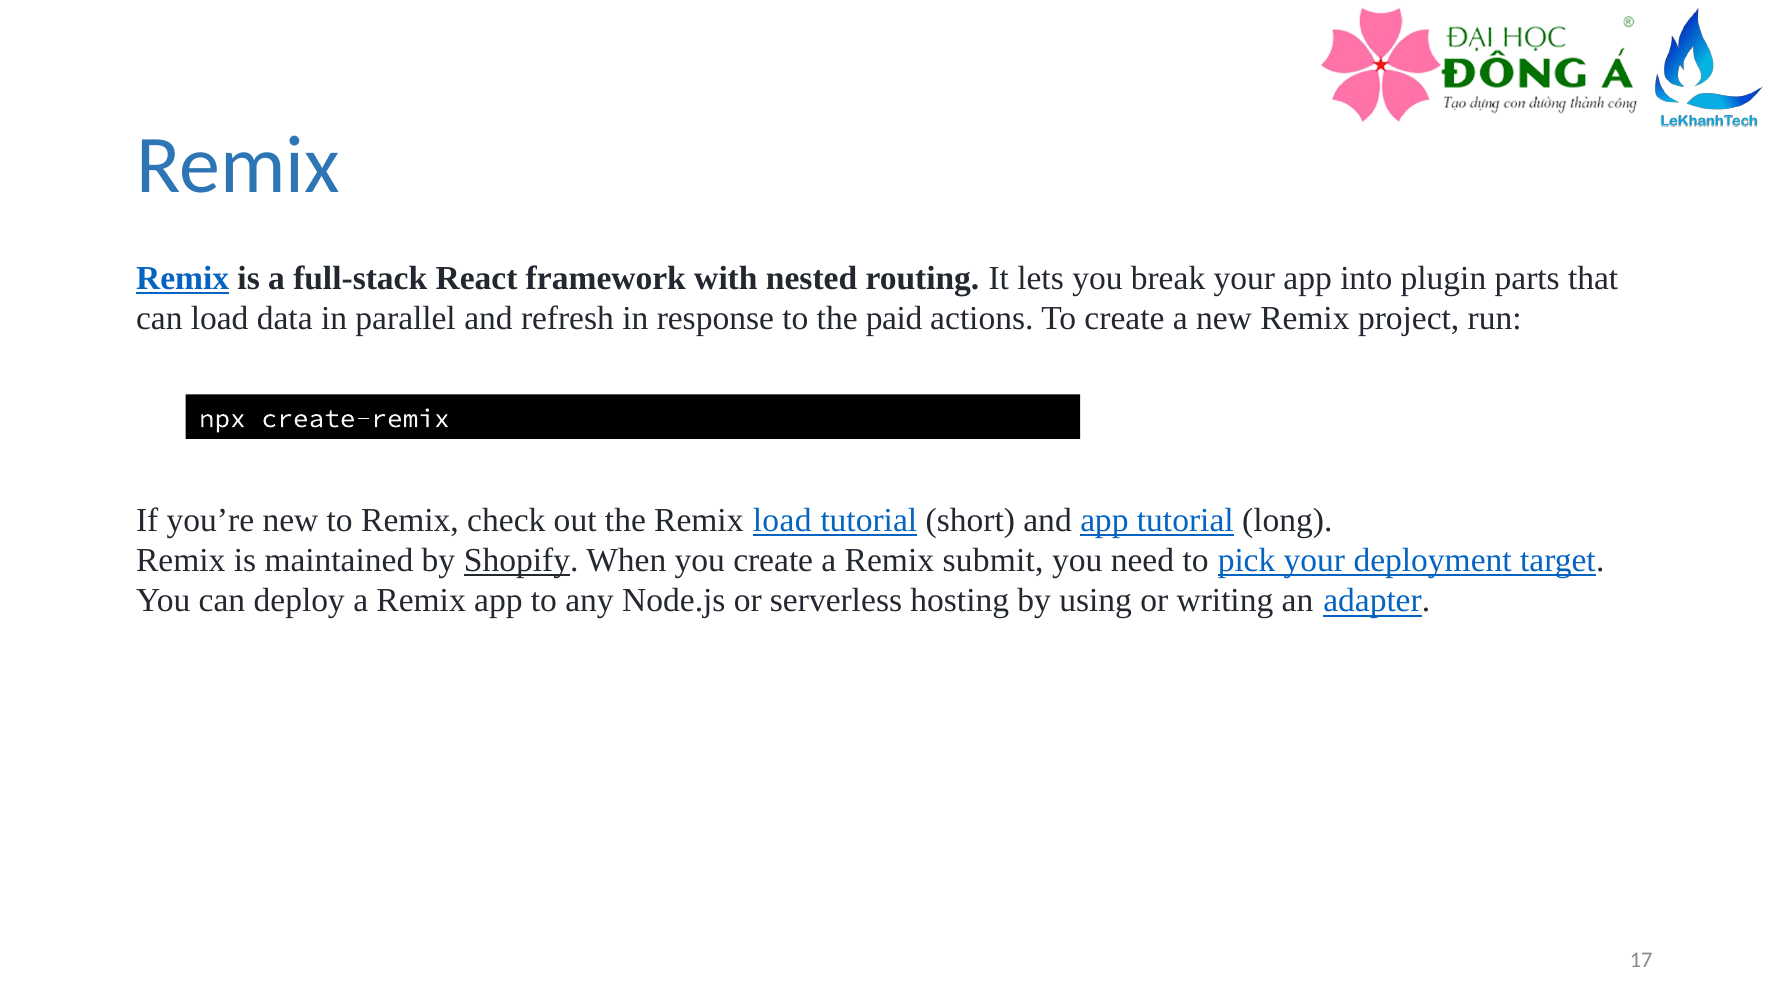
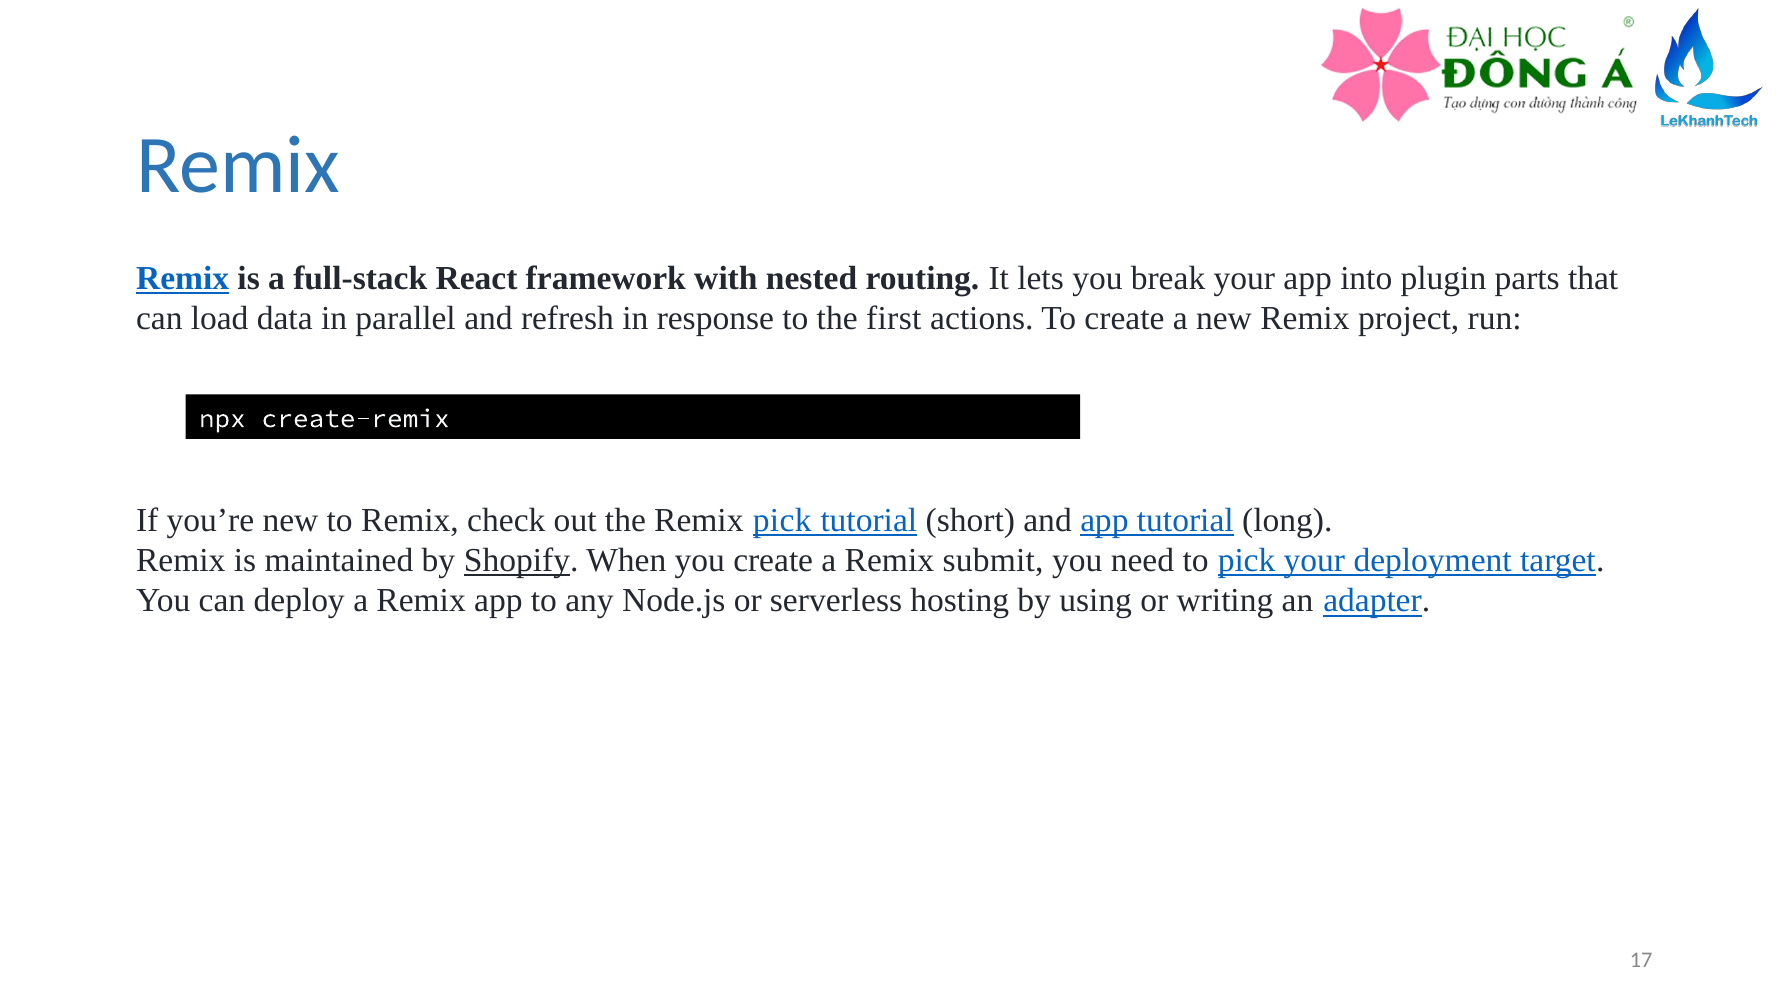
paid: paid -> first (894, 319)
Remix load: load -> pick (782, 520)
